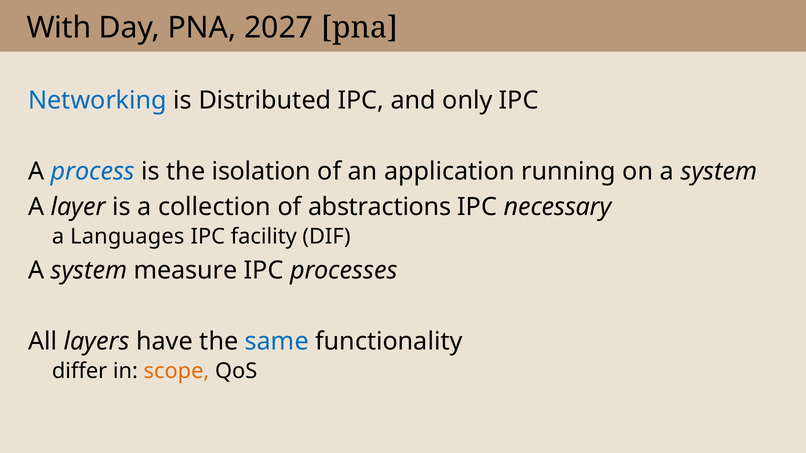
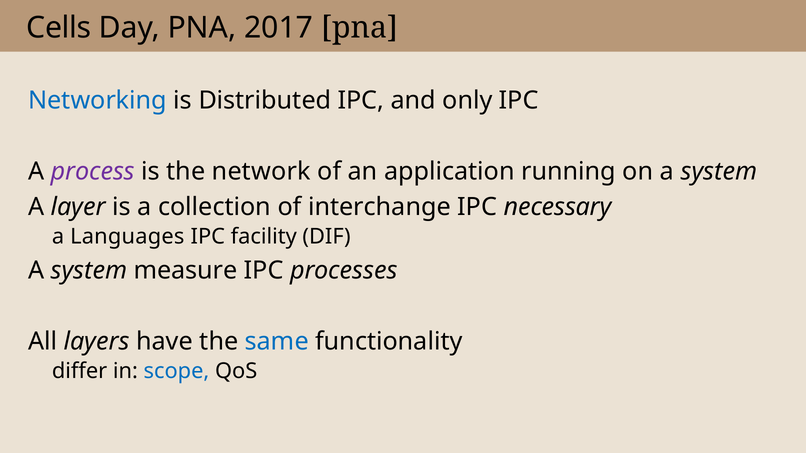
With: With -> Cells (59, 28)
2027: 2027 -> 2017 (279, 28)
process colour: blue -> purple (93, 172)
isolation: isolation -> network (261, 172)
abstractions: abstractions -> interchange (379, 207)
scope colour: orange -> blue (176, 371)
